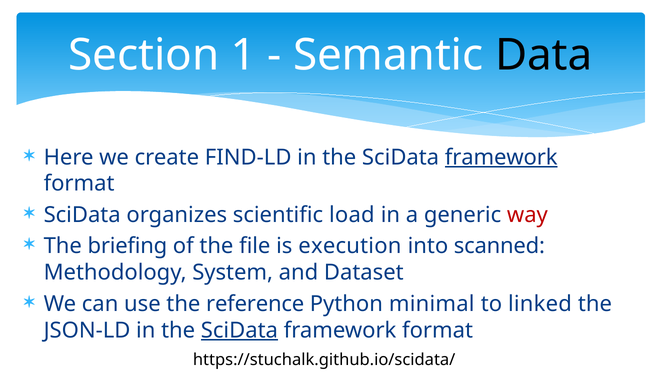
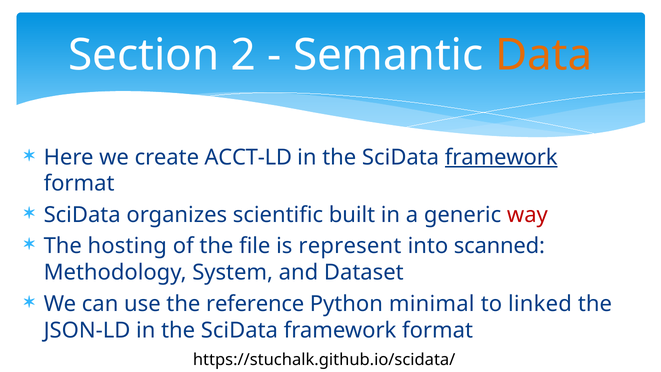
1: 1 -> 2 (243, 55)
Data colour: black -> orange (544, 55)
FIND-LD: FIND-LD -> ACCT-LD (248, 157)
load: load -> built (352, 215)
briefing: briefing -> hosting (127, 246)
execution: execution -> represent (350, 246)
SciData underline: present -> none (239, 330)
